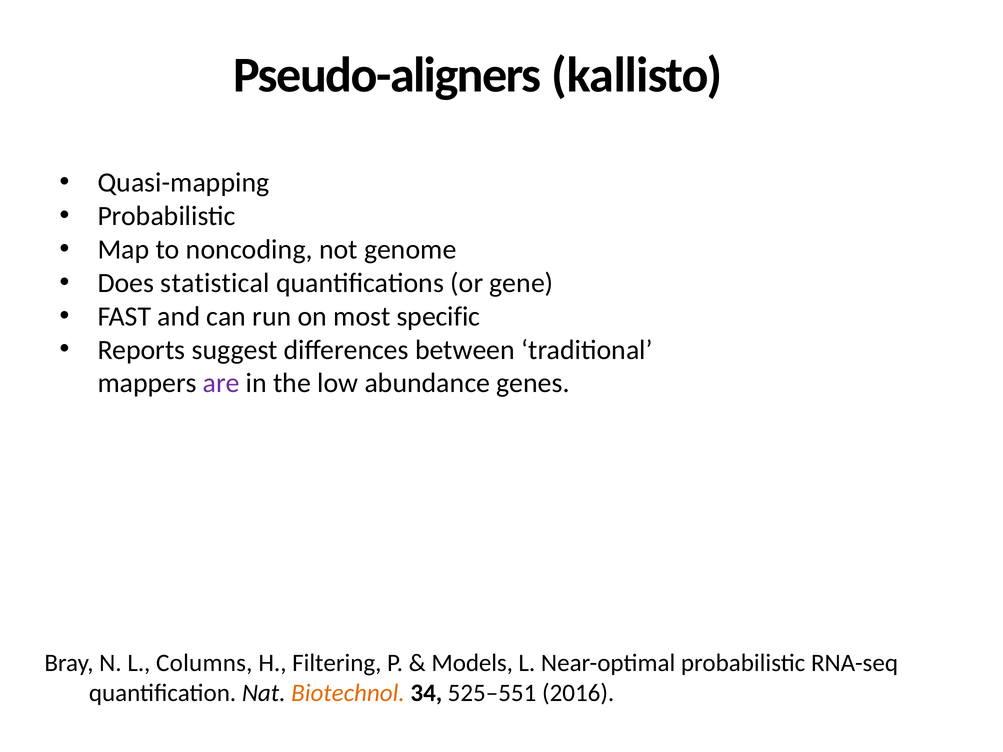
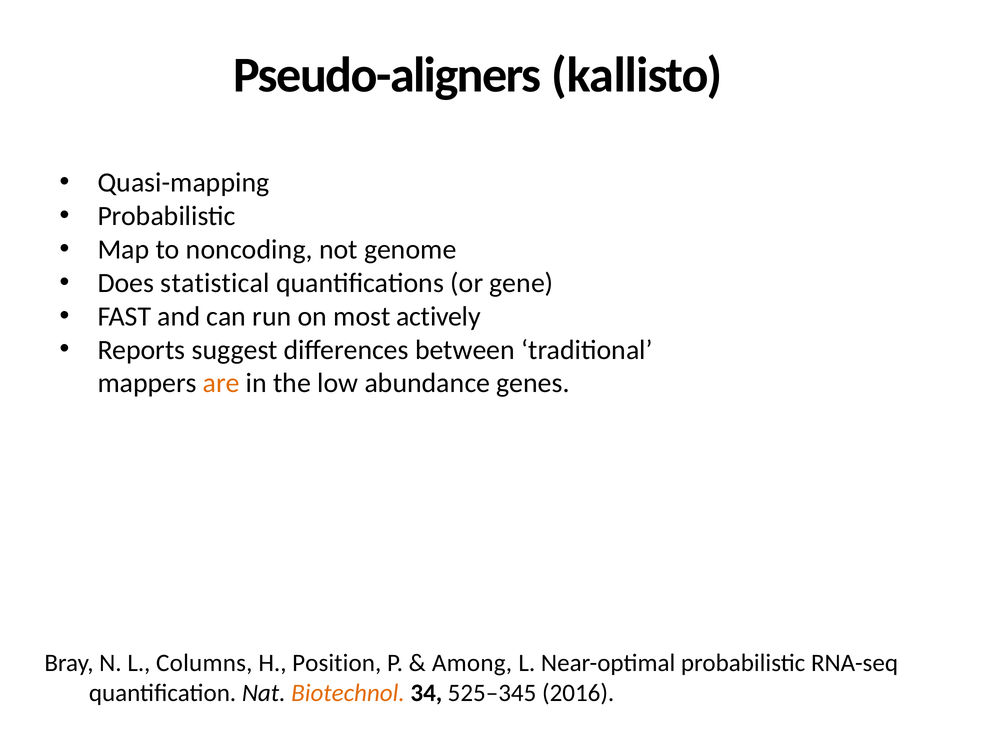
specific: specific -> actively (439, 316)
are colour: purple -> orange (221, 383)
Filtering: Filtering -> Position (337, 663)
Models: Models -> Among (472, 663)
525–551: 525–551 -> 525–345 (492, 693)
